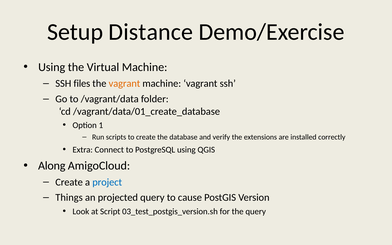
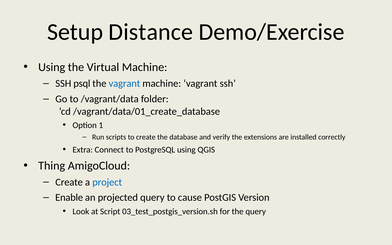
files: files -> psql (82, 83)
vagrant colour: orange -> blue (124, 83)
Along: Along -> Thing (52, 166)
Things: Things -> Enable (69, 198)
